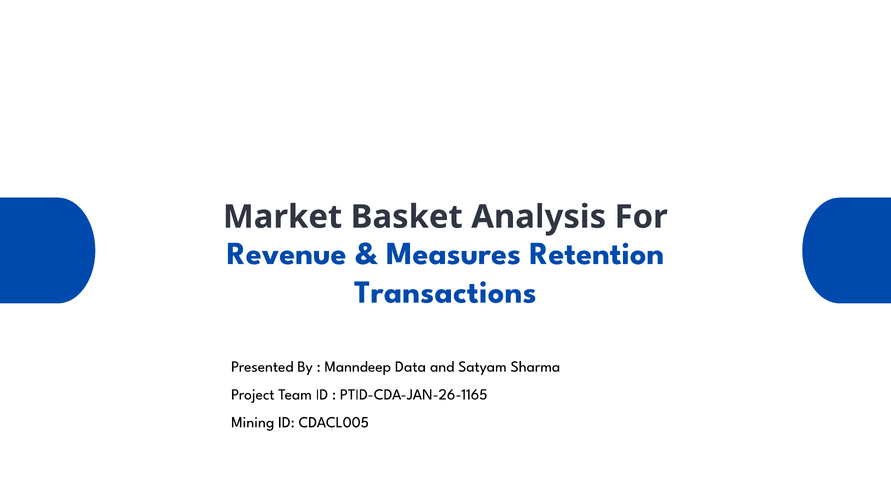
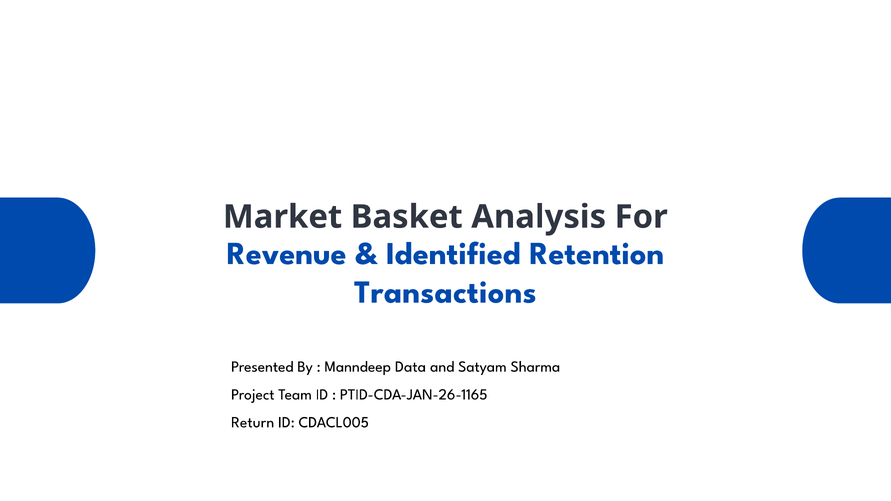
Measures: Measures -> Identified (453, 254)
Mining: Mining -> Return (253, 422)
